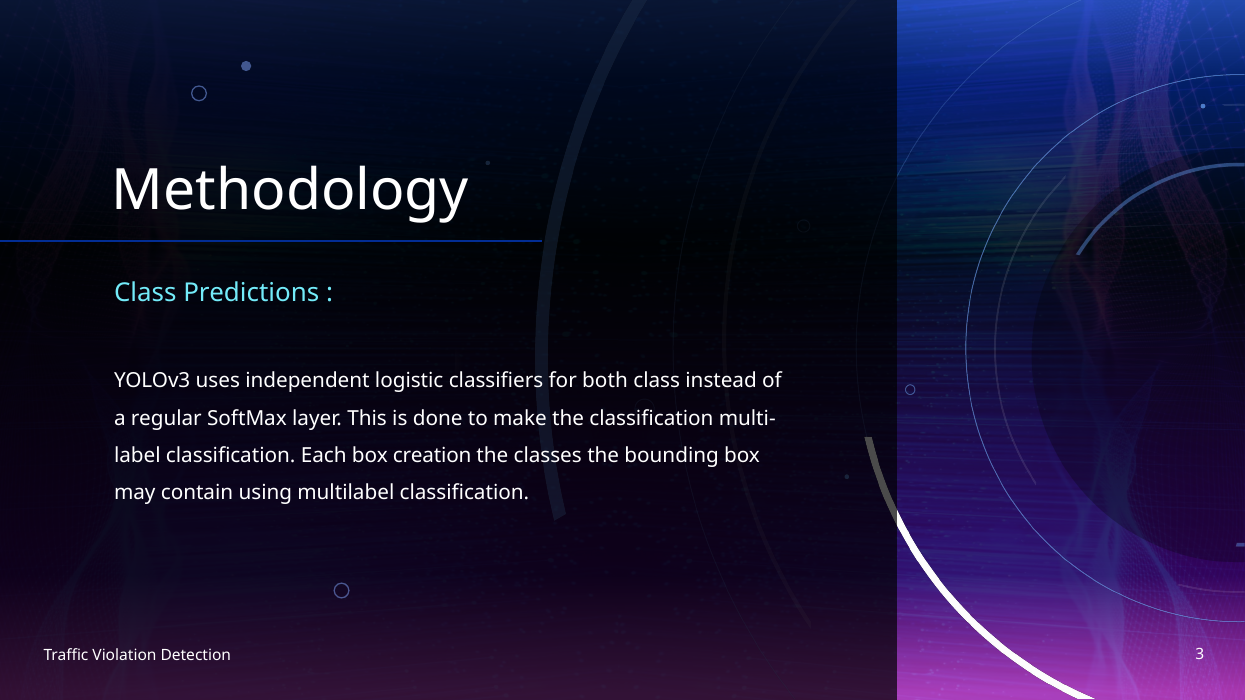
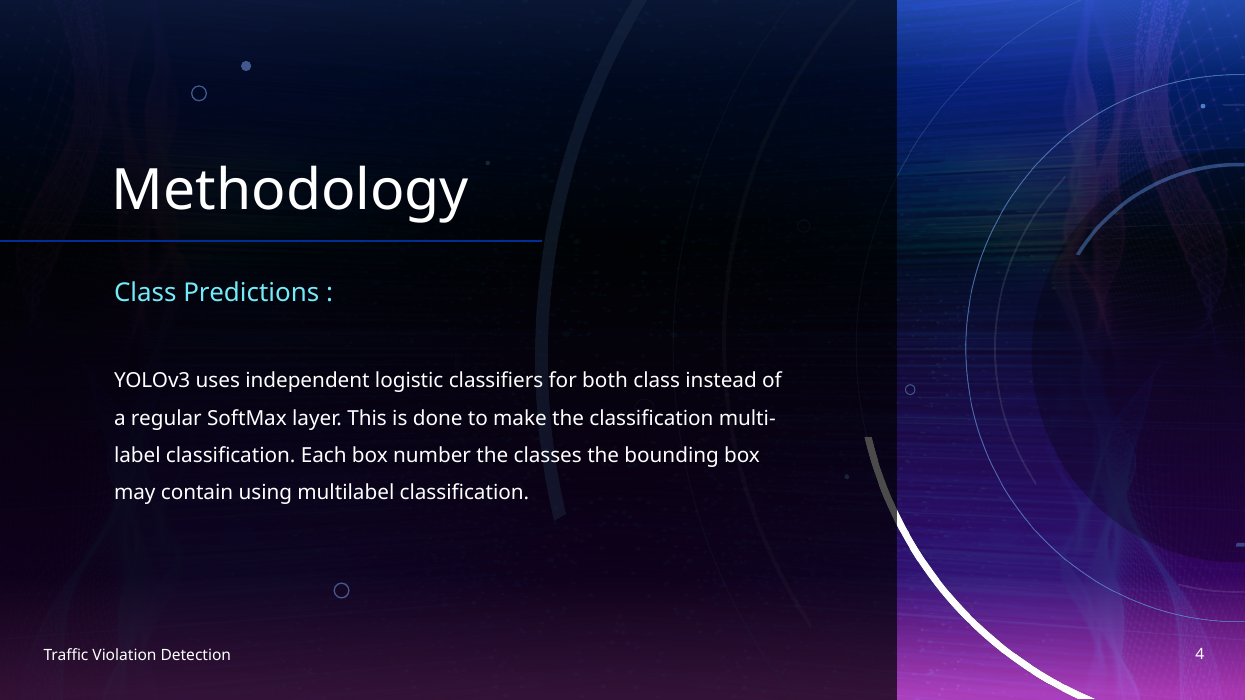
creation: creation -> number (432, 456)
3: 3 -> 4 (1200, 654)
